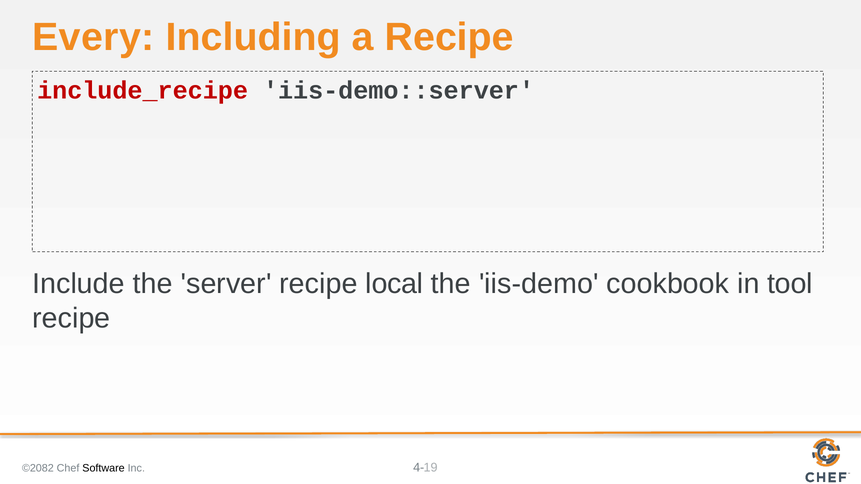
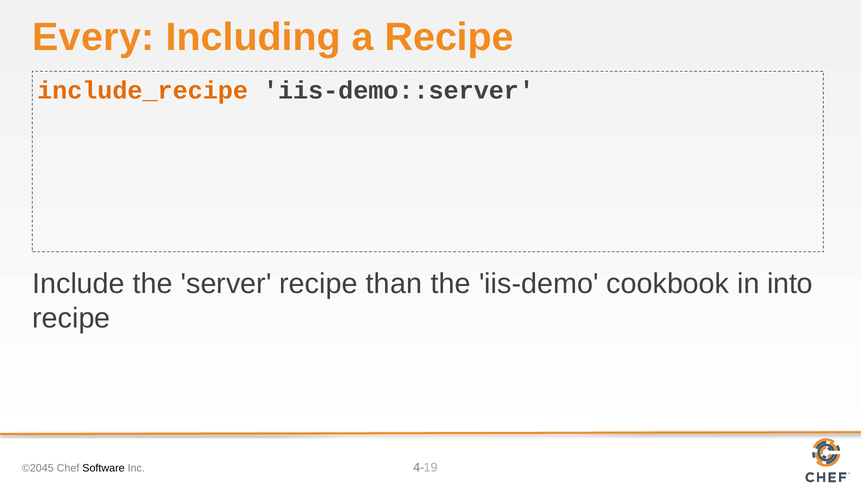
include_recipe colour: red -> orange (143, 91)
local: local -> than (394, 284)
tool: tool -> into (790, 284)
©2082: ©2082 -> ©2045 (38, 469)
